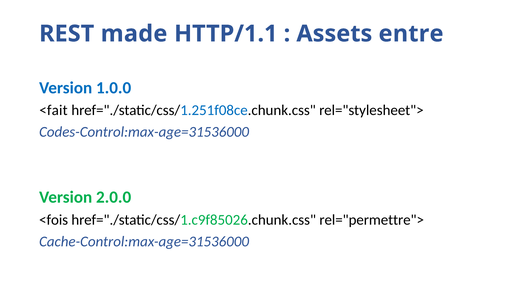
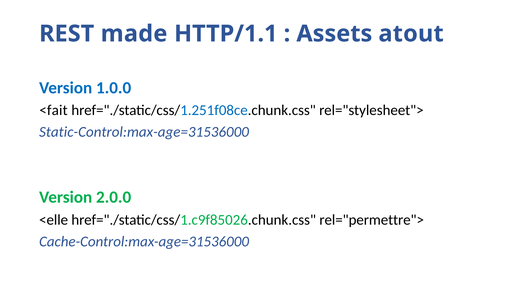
entre: entre -> atout (411, 34)
Codes-Control:max-age=31536000: Codes-Control:max-age=31536000 -> Static-Control:max-age=31536000 (144, 132)
<fois: <fois -> <elle (54, 220)
